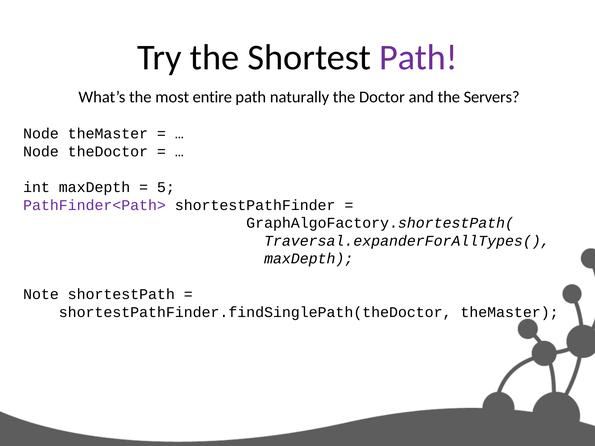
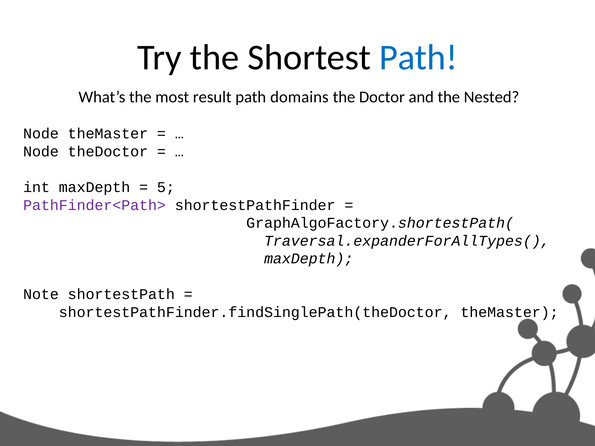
Path colour: purple -> blue (418, 58)
entire: entire -> result (212, 97)
naturally: naturally -> domains (299, 97)
Servers: Servers -> Nested (492, 97)
